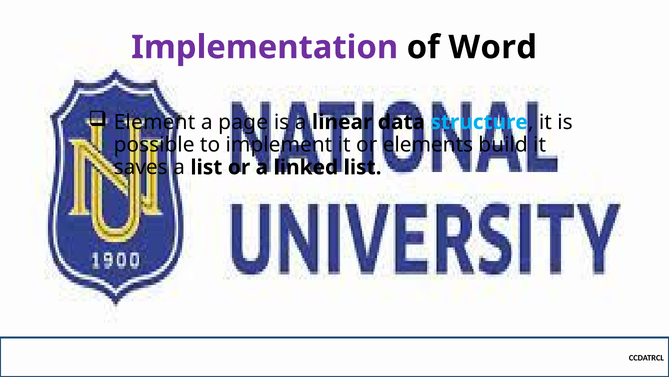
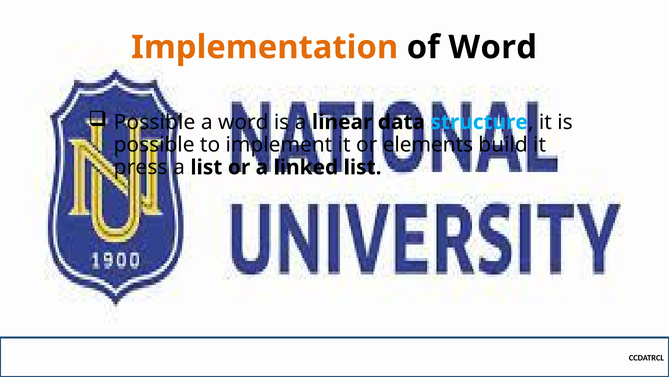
Implementation colour: purple -> orange (265, 47)
Element: Element -> Possible (155, 122)
a page: page -> word (243, 122)
saves: saves -> press (141, 167)
